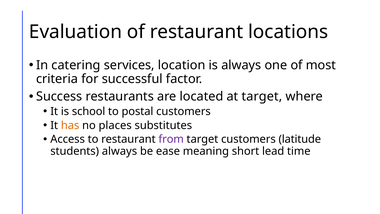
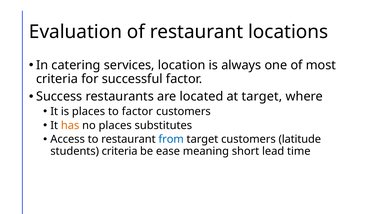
is school: school -> places (89, 111)
to postal: postal -> factor (137, 111)
from colour: purple -> blue (171, 139)
students always: always -> criteria (120, 151)
